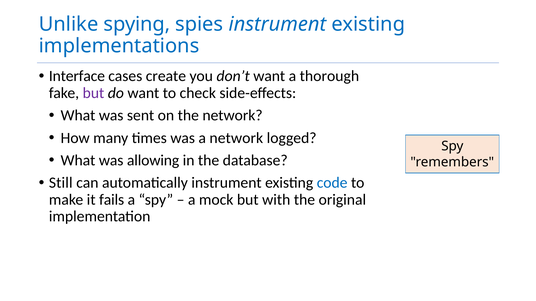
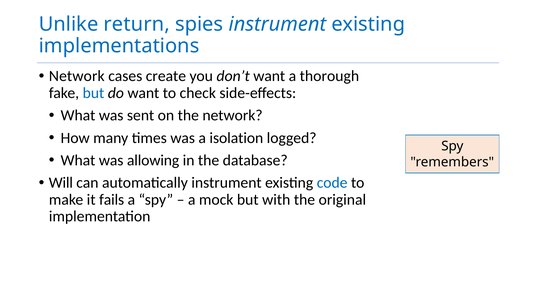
spying: spying -> return (137, 24)
Interface: Interface -> Network (77, 76)
but colour: purple -> blue (93, 93)
a network: network -> isolation (236, 138)
Still: Still -> Will (61, 183)
